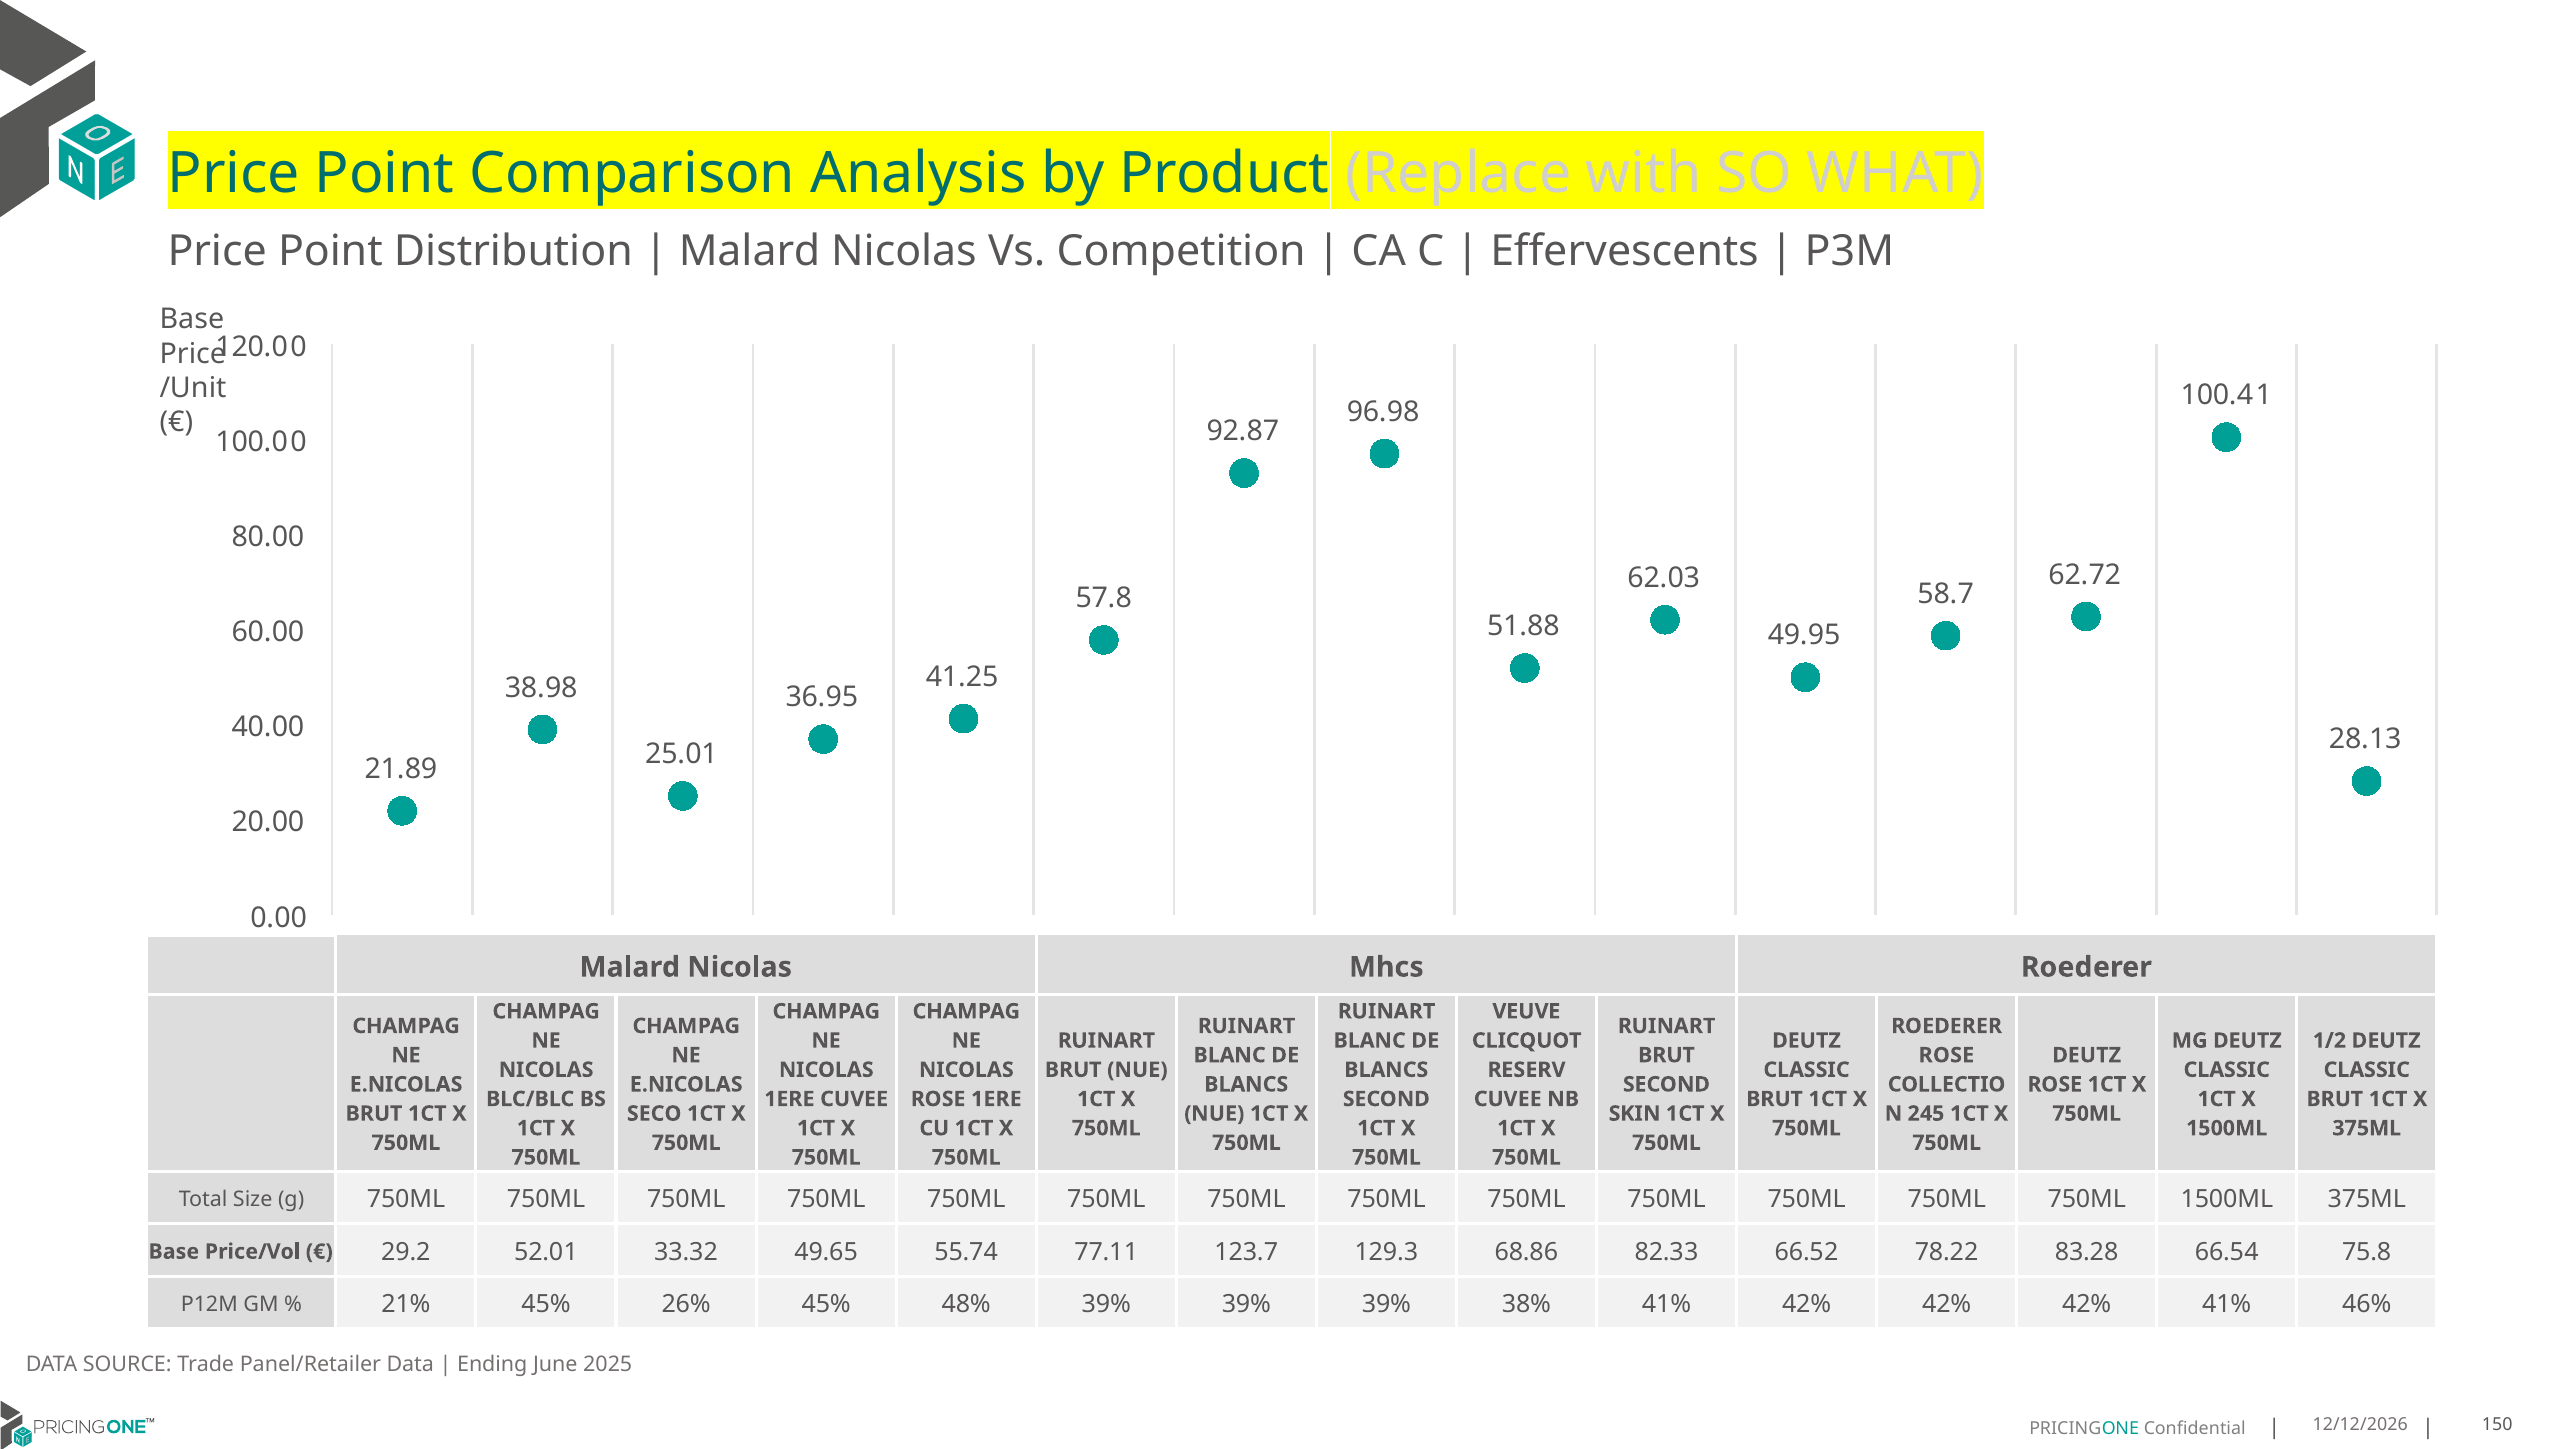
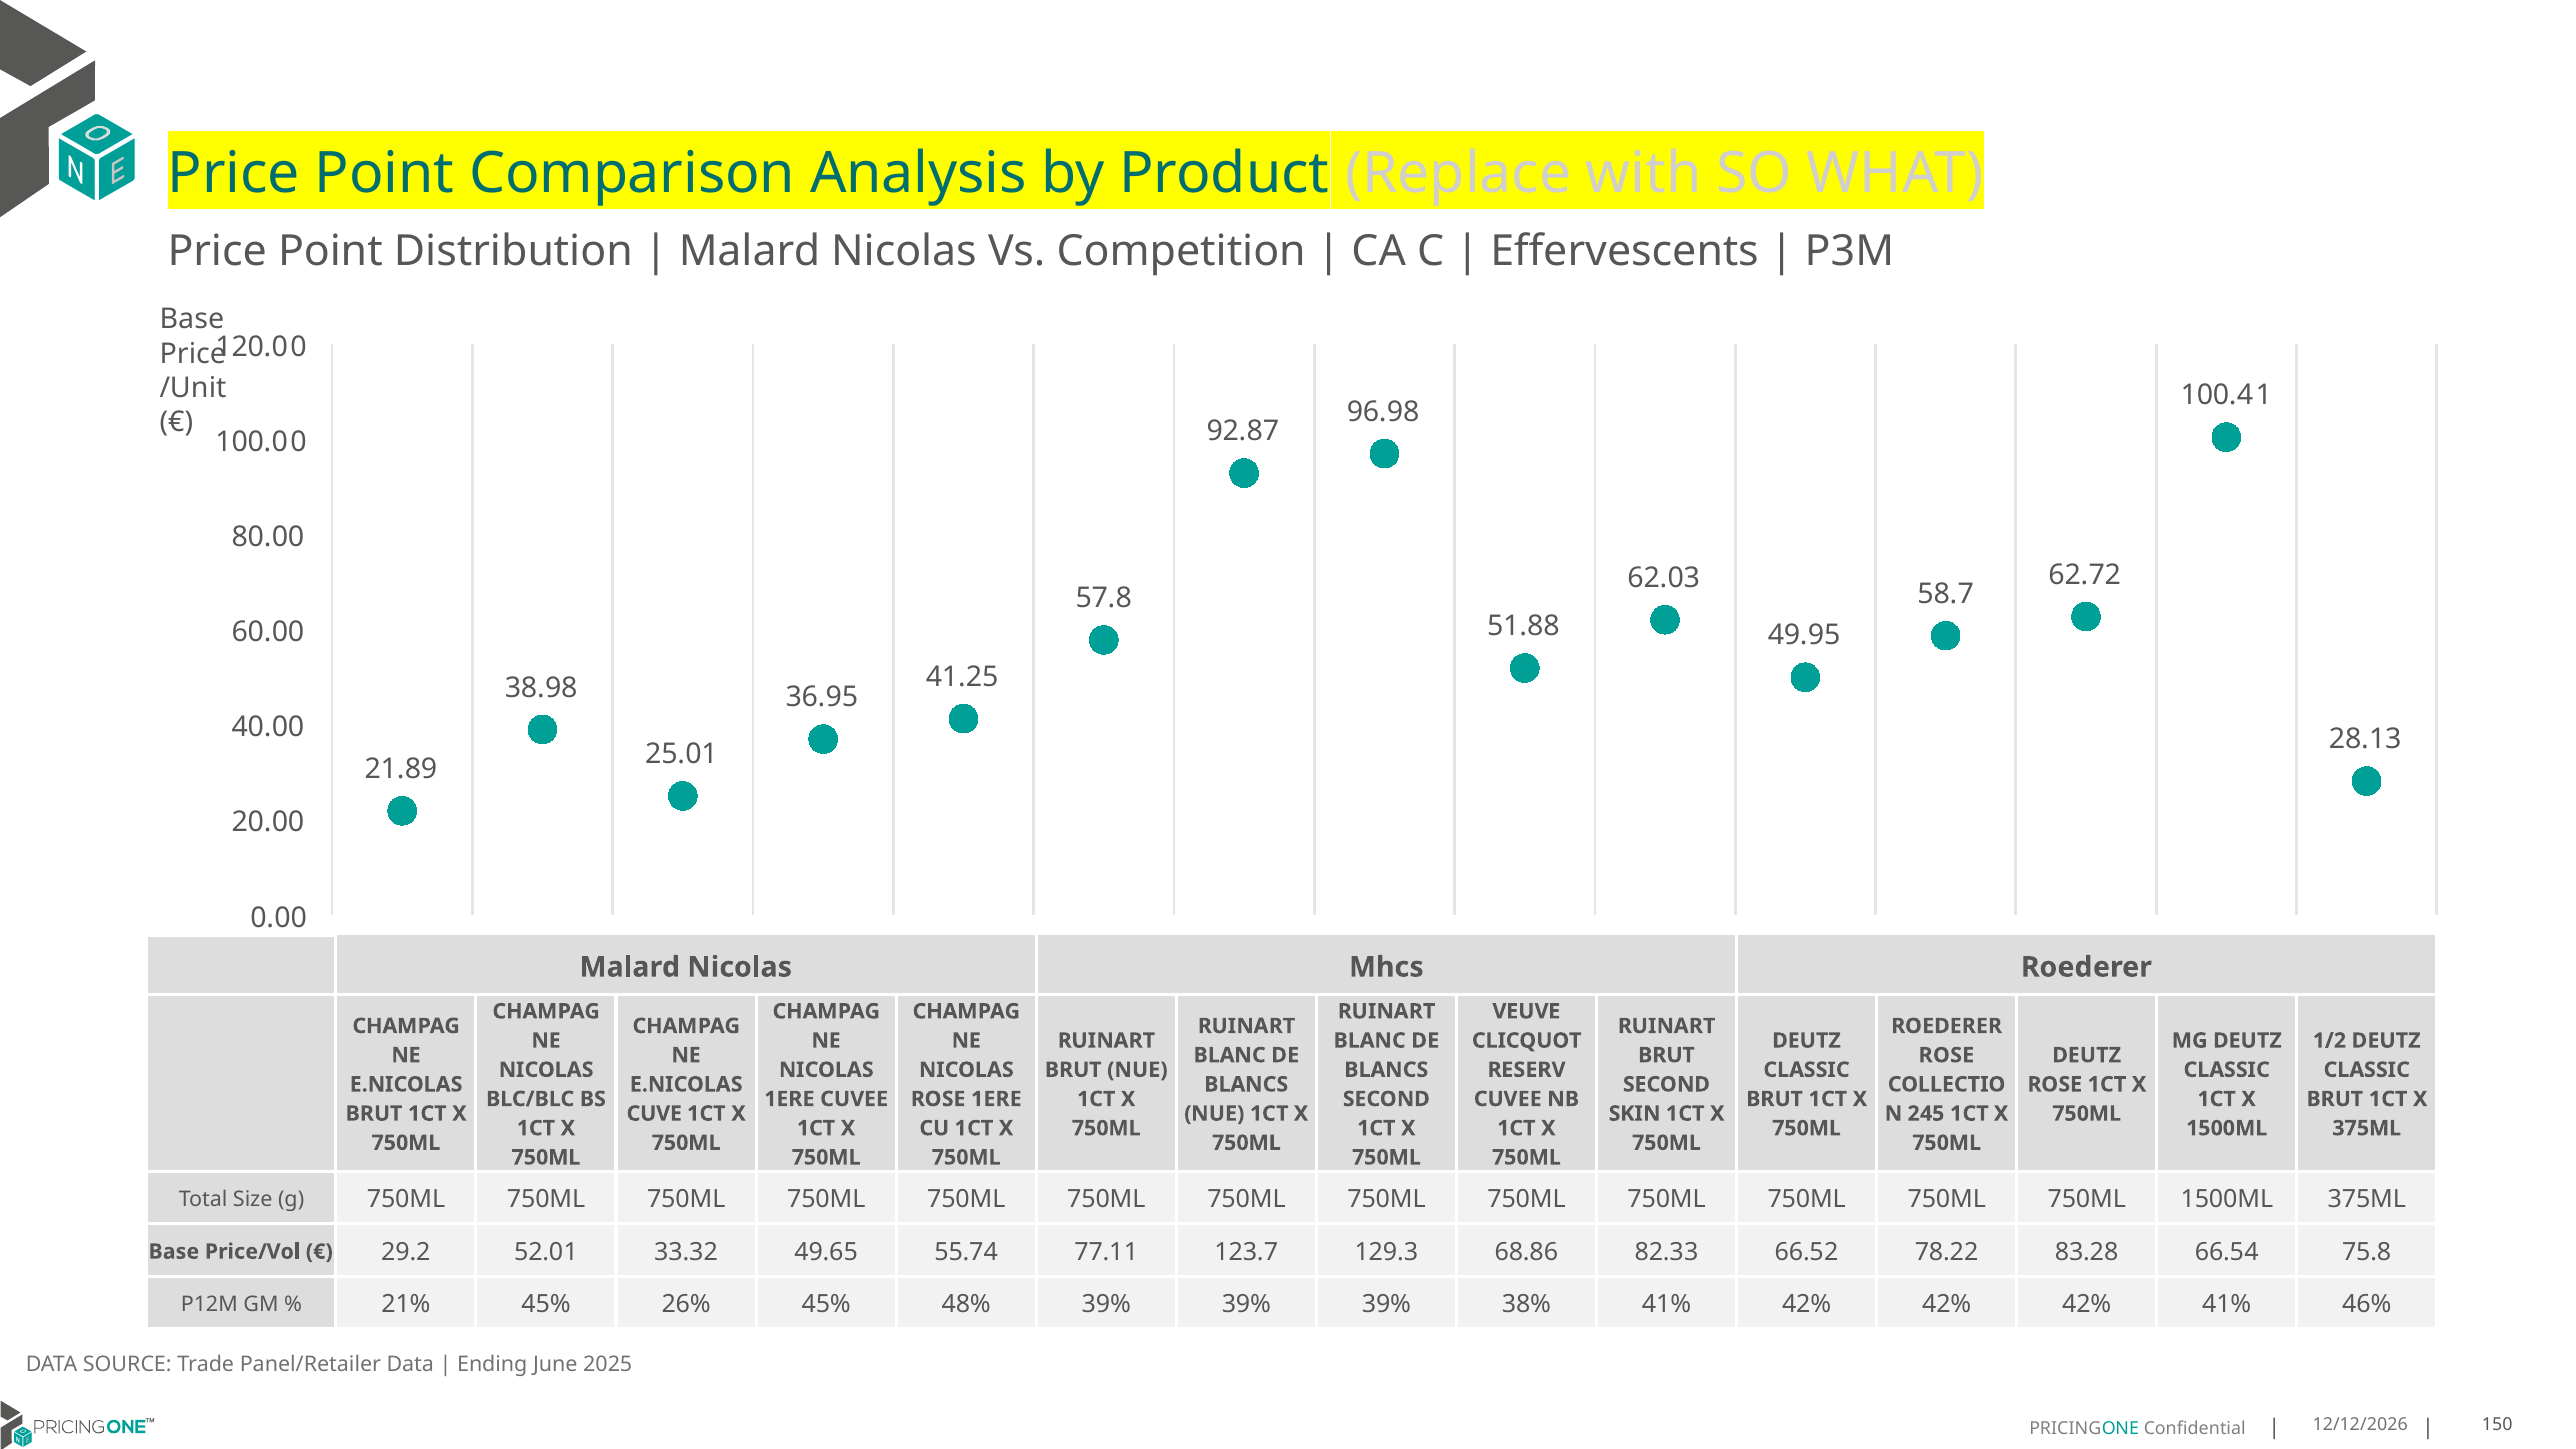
SECO: SECO -> CUVE (654, 1114)
